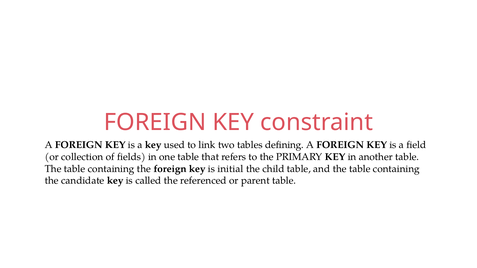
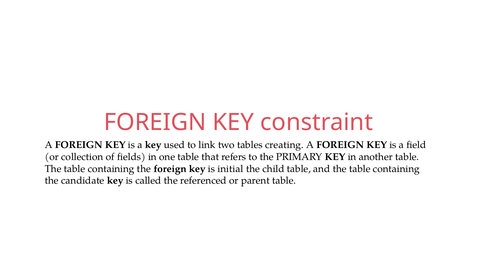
defining: defining -> creating (284, 145)
